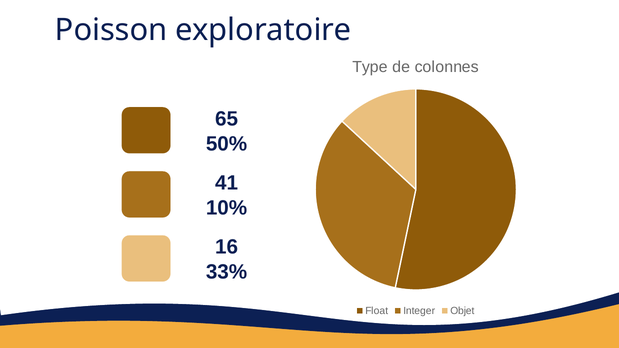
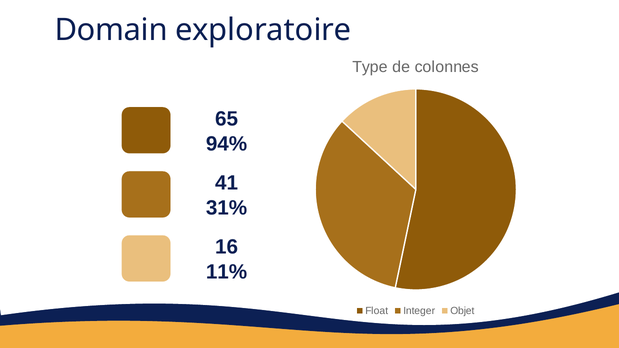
Poisson: Poisson -> Domain (111, 30)
50%: 50% -> 94% (227, 144)
10%: 10% -> 31% (227, 208)
33%: 33% -> 11% (227, 272)
